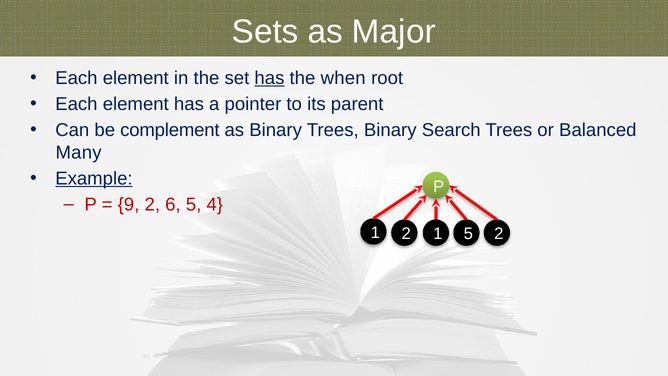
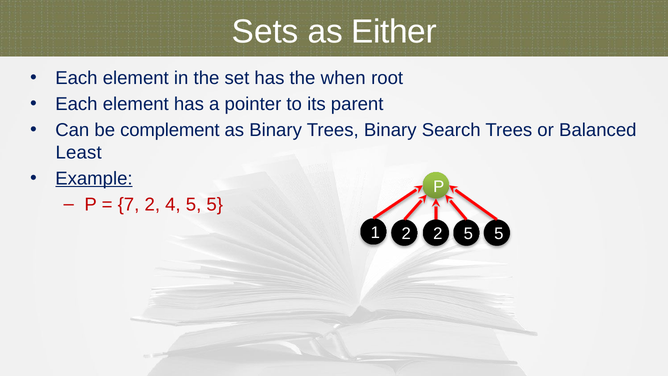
Major: Major -> Either (394, 32)
has underline: present -> none (269, 78)
Many: Many -> Least (79, 152)
9: 9 -> 7 (129, 204)
6: 6 -> 4 (173, 204)
4: 4 -> 5 (215, 204)
1: 1 -> 2 (438, 234)
2: 2 -> 5 (499, 234)
